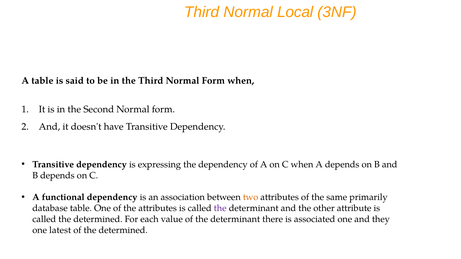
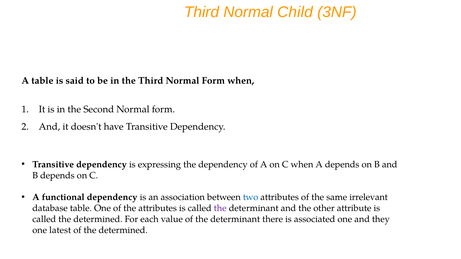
Local: Local -> Child (295, 12)
two colour: orange -> blue (251, 198)
primarily: primarily -> irrelevant (369, 198)
